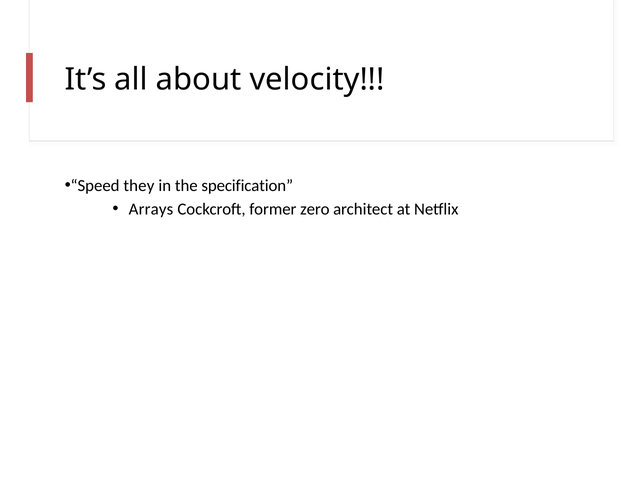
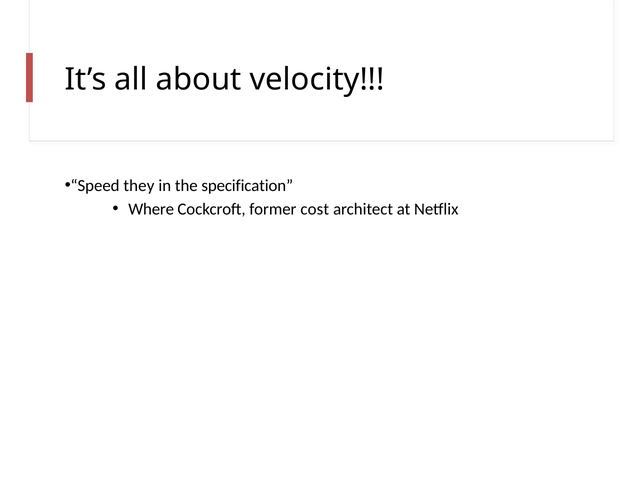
Arrays: Arrays -> Where (151, 209)
zero: zero -> cost (315, 209)
